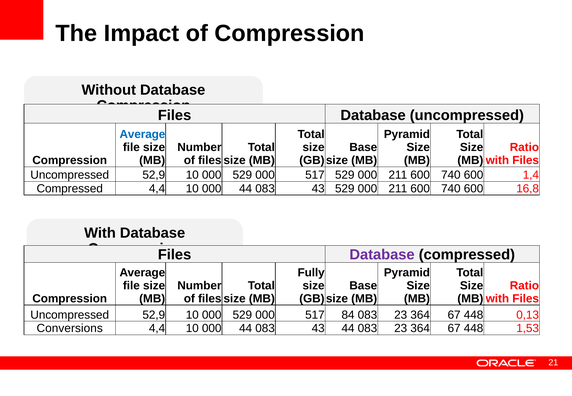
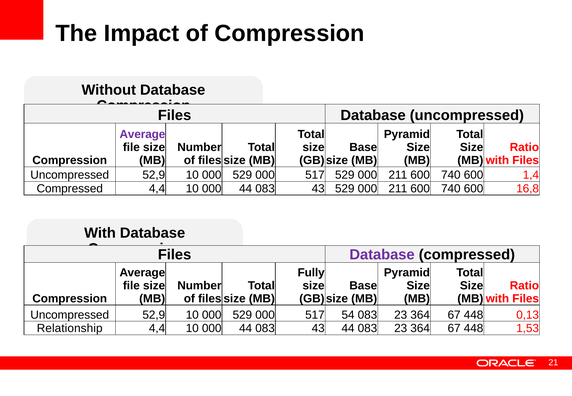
Average colour: blue -> purple (142, 134)
84: 84 -> 54 (348, 315)
Conversions: Conversions -> Relationship (70, 328)
